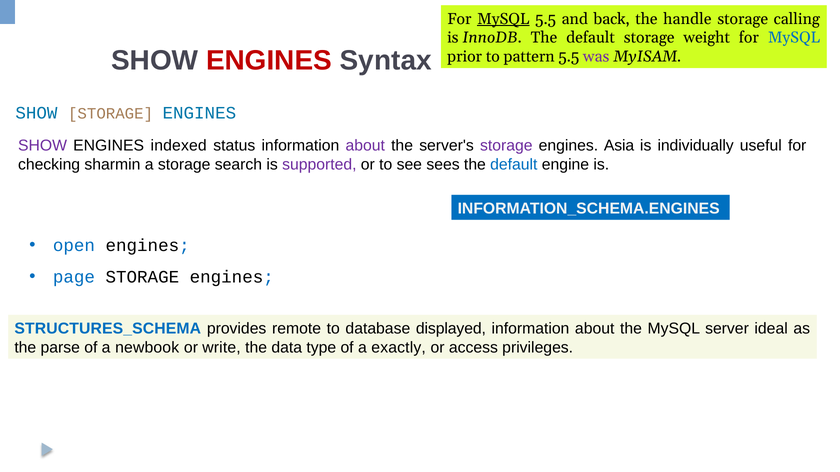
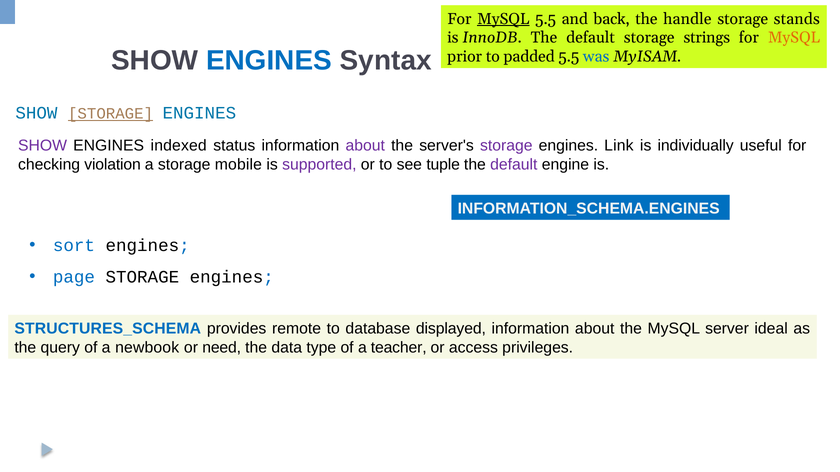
calling: calling -> stands (797, 19)
weight: weight -> strings (707, 38)
MySQL colour: blue -> orange (794, 38)
ENGINES colour: red -> blue (269, 60)
pattern: pattern -> padded (529, 57)
was colour: purple -> blue (596, 57)
STORAGE underline: none -> present (111, 114)
Asia: Asia -> Link (619, 146)
sharmin: sharmin -> violation (113, 165)
search: search -> mobile (238, 165)
sees: sees -> tuple (443, 165)
default colour: blue -> purple (514, 165)
open: open -> sort (74, 246)
parse: parse -> query (60, 348)
write: write -> need (222, 348)
exactly: exactly -> teacher (399, 348)
